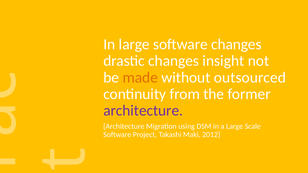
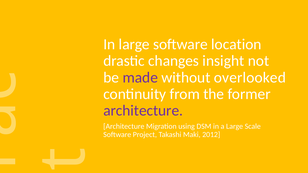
software changes: changes -> location (236, 44)
made colour: orange -> purple (140, 78)
outsourced: outsourced -> overlooked (250, 78)
